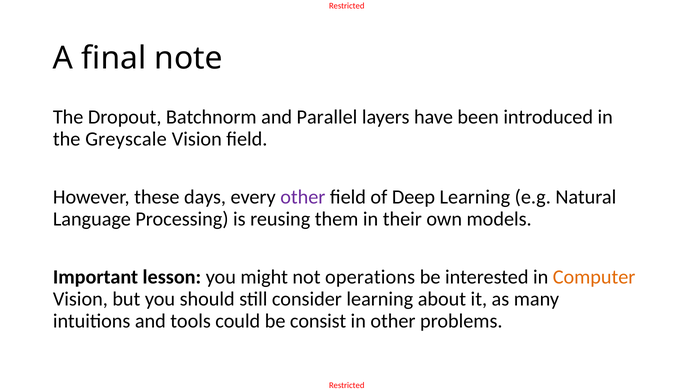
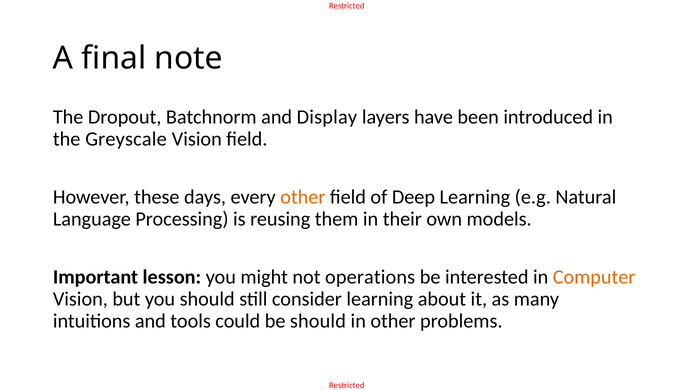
Parallel: Parallel -> Display (327, 117)
other colour: purple -> orange (303, 197)
be consist: consist -> should (318, 321)
